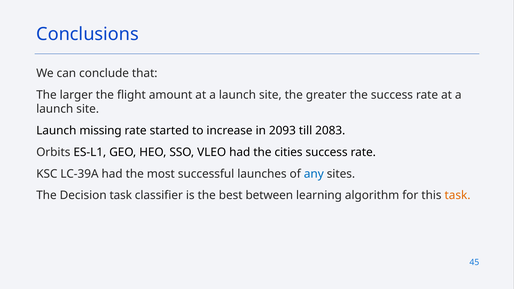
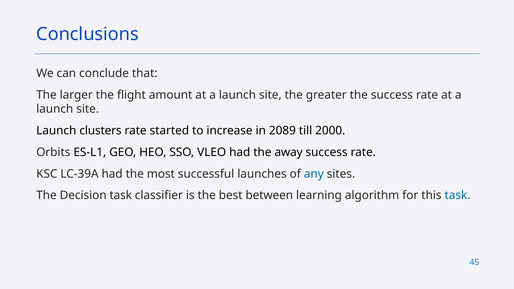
missing: missing -> clusters (101, 131)
2093: 2093 -> 2089 (282, 131)
2083: 2083 -> 2000 (330, 131)
cities: cities -> away (289, 152)
task colour: orange -> blue (458, 195)
